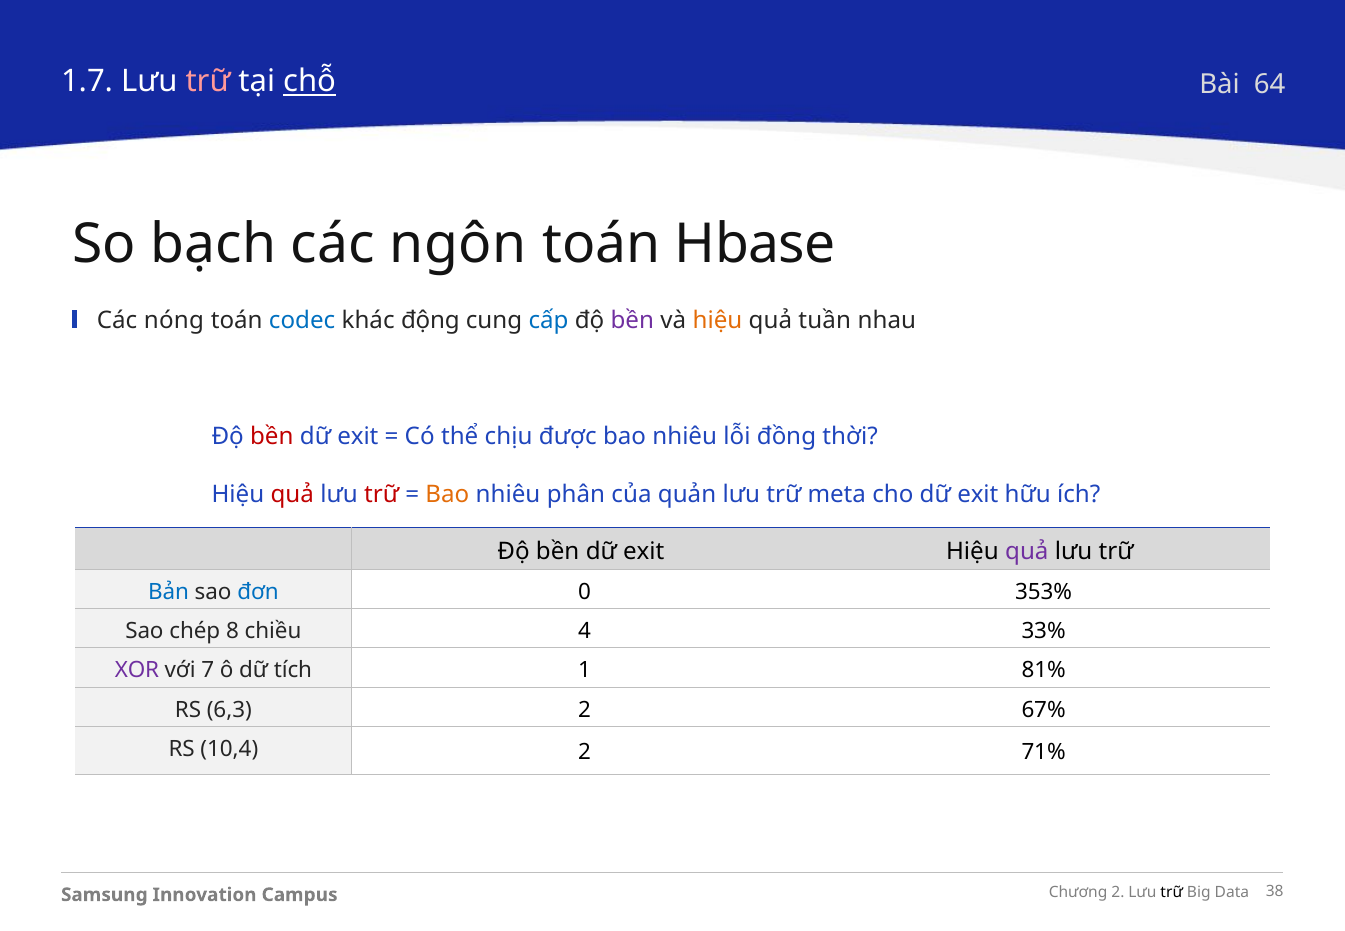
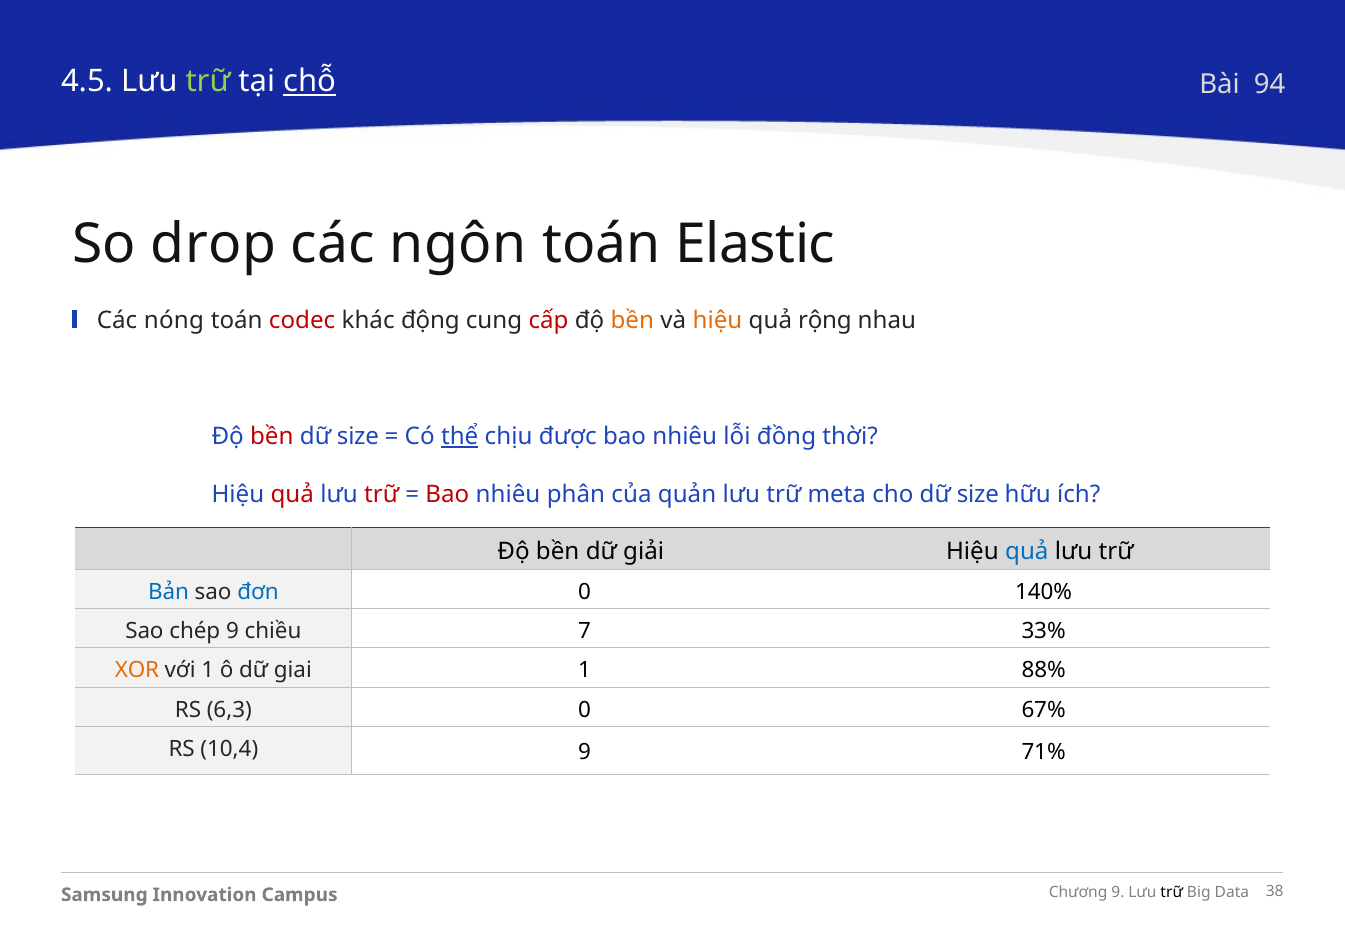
1.7: 1.7 -> 4.5 (87, 82)
trữ colour: pink -> light green (208, 82)
64: 64 -> 94 (1270, 84)
bạch: bạch -> drop (213, 244)
Hbase: Hbase -> Elastic (755, 244)
codec colour: blue -> red (302, 321)
cấp colour: blue -> red (549, 321)
bền colour: purple -> orange (632, 321)
tuần: tuần -> rộng (825, 321)
exit: exit -> size (358, 437)
thể underline: none -> present (460, 437)
Bao colour: orange -> red (447, 495)
cho dữ exit: exit -> size (978, 495)
exit: exit -> giải (644, 552)
quả colour: purple -> blue (1027, 552)
353%: 353% -> 140% (1044, 592)
chép 8: 8 -> 9 (233, 631)
4: 4 -> 7 (585, 631)
XOR colour: purple -> orange (137, 671)
với 7: 7 -> 1 (208, 671)
tích: tích -> giai (293, 671)
81%: 81% -> 88% (1044, 670)
6,3 2: 2 -> 0 (585, 710)
10,4 2: 2 -> 9 (585, 752)
2: 2 -> 9 (1118, 893)
